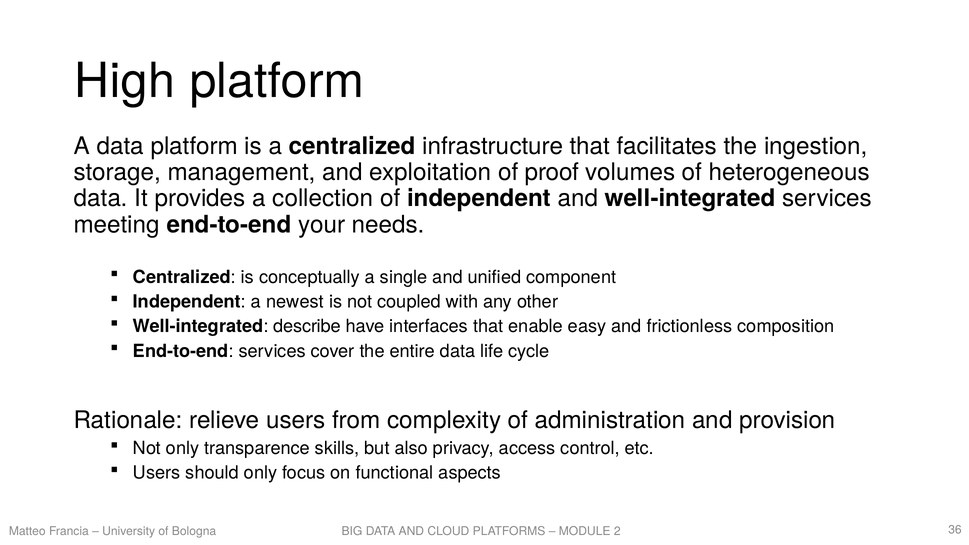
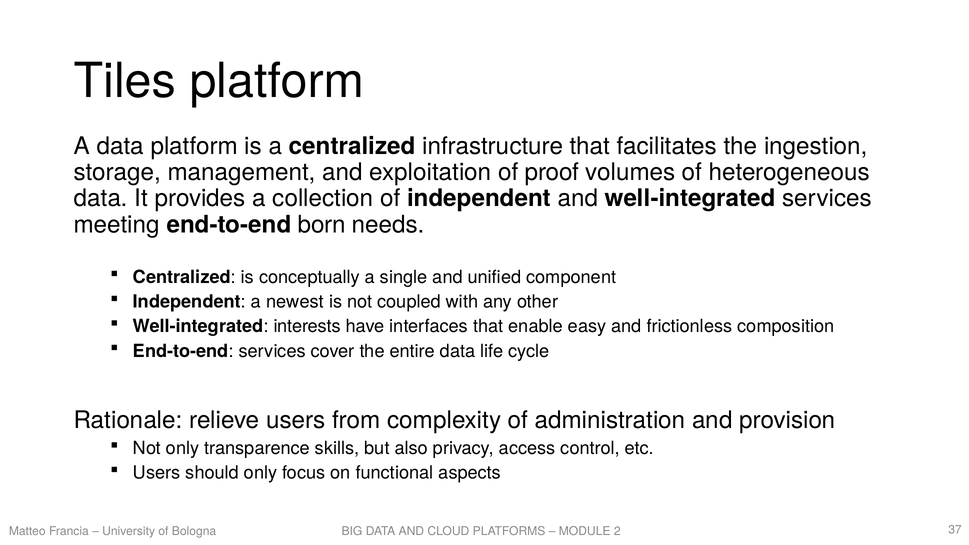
High: High -> Tiles (125, 81)
your: your -> born (322, 225)
describe: describe -> interests (307, 327)
36: 36 -> 37 (955, 530)
